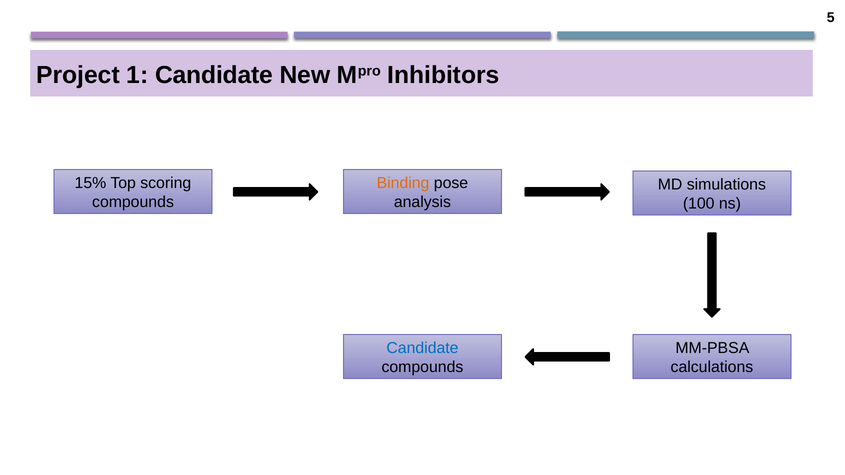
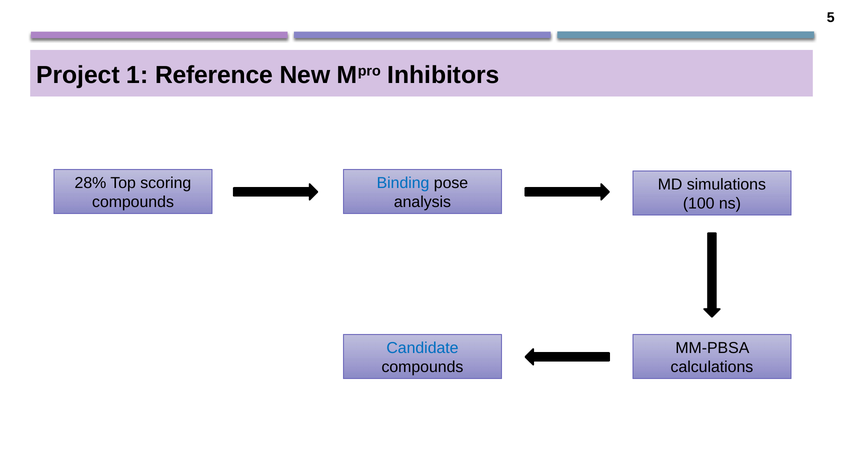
1 Candidate: Candidate -> Reference (214, 75)
15%: 15% -> 28% (90, 183)
Binding colour: orange -> blue (403, 183)
